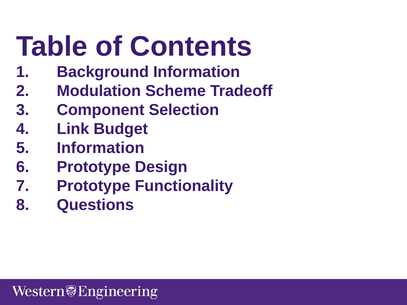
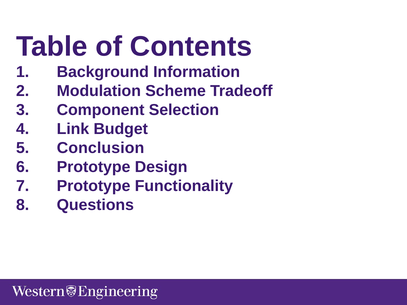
Information: Information -> Conclusion (101, 148)
